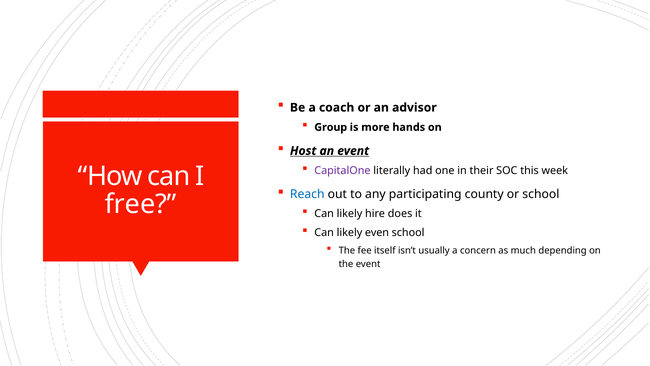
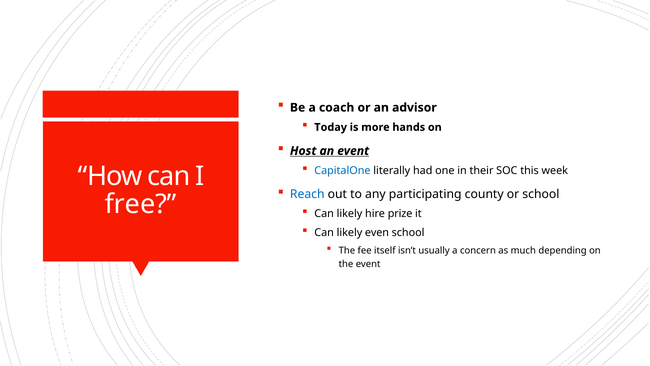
Group: Group -> Today (331, 127)
CapitalOne colour: purple -> blue (342, 170)
does: does -> prize (400, 214)
